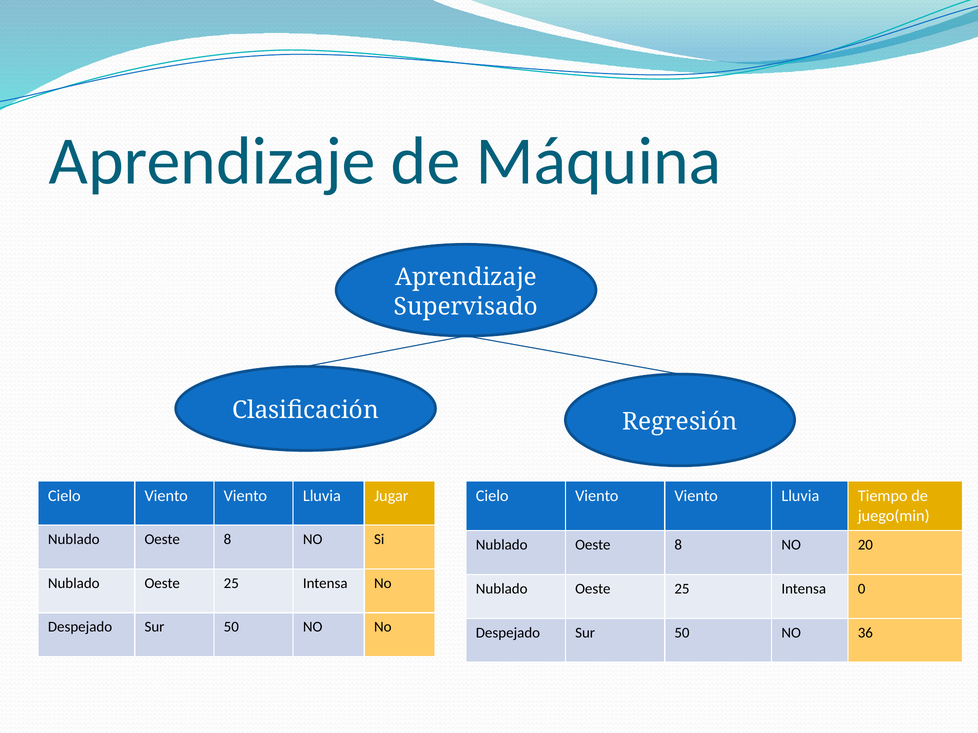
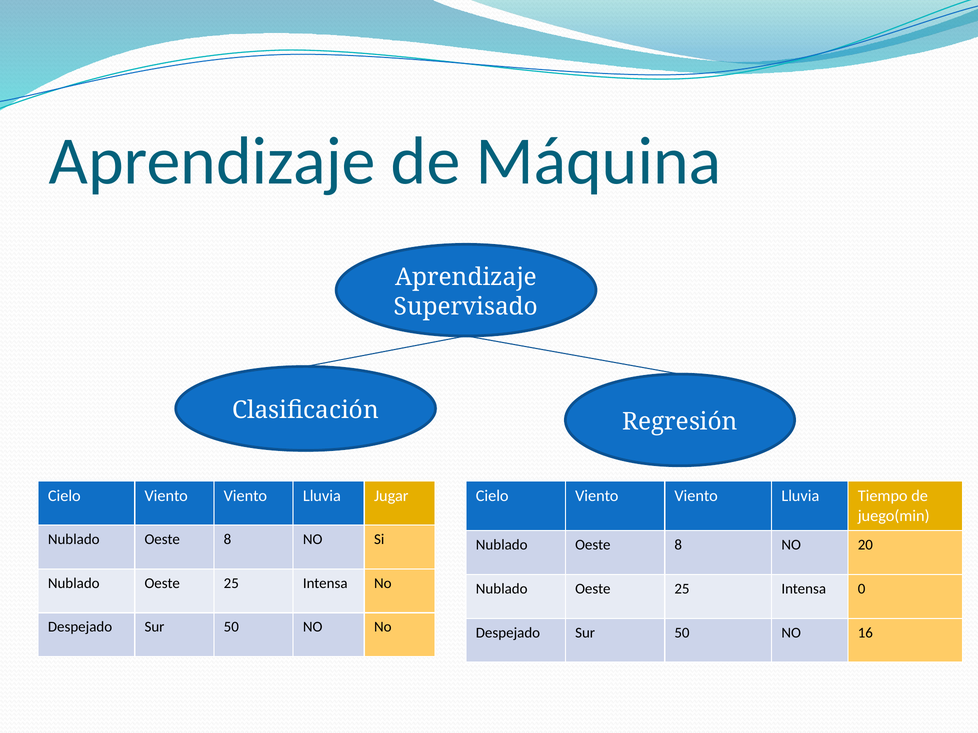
36: 36 -> 16 (865, 633)
